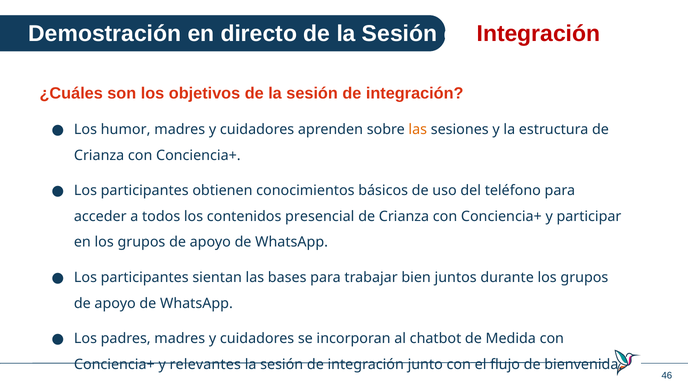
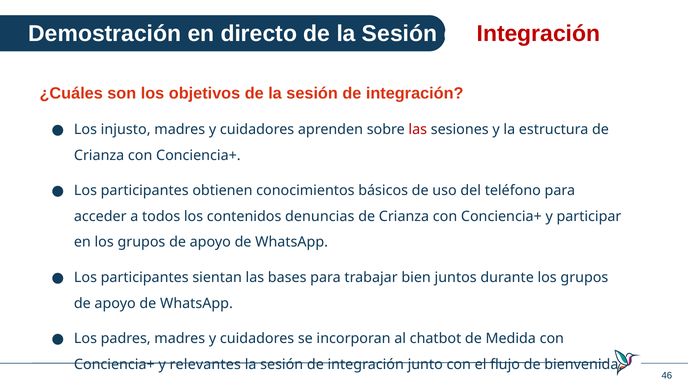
humor: humor -> injusto (126, 130)
las colour: orange -> red (418, 130)
presencial: presencial -> denuncias (320, 216)
